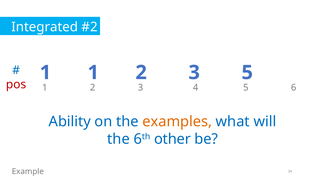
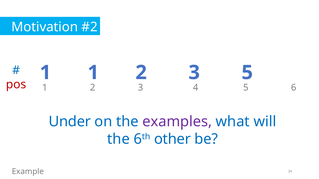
Integrated: Integrated -> Motivation (45, 27)
Ability: Ability -> Under (70, 122)
examples colour: orange -> purple (177, 122)
